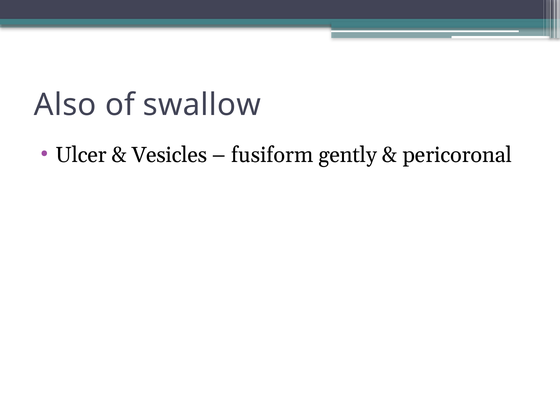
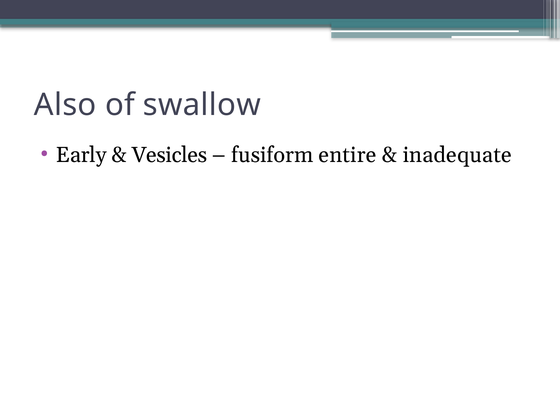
Ulcer: Ulcer -> Early (81, 155)
gently: gently -> entire (347, 155)
pericoronal: pericoronal -> inadequate (457, 155)
